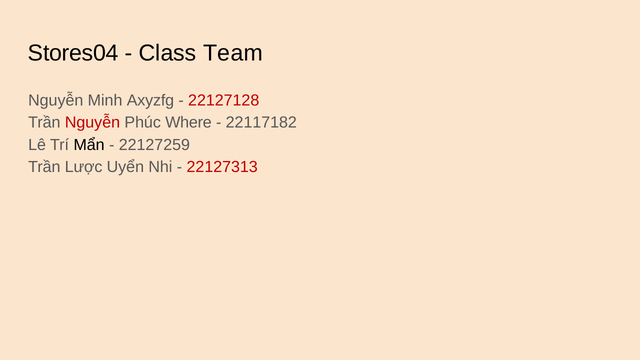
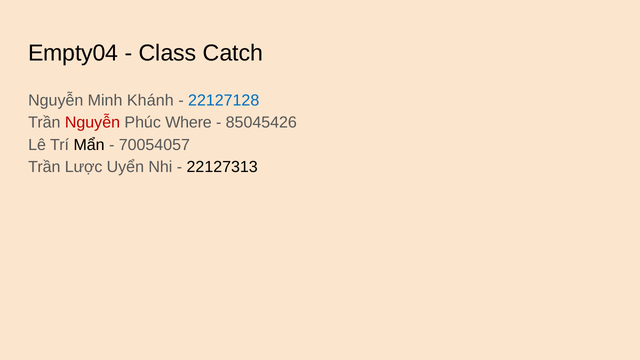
Stores04: Stores04 -> Empty04 (73, 53)
Team: Team -> Catch (233, 53)
Axyzfg: Axyzfg -> Khánh (150, 101)
22127128 colour: red -> blue (224, 101)
22117182: 22117182 -> 85045426 (261, 123)
22127259: 22127259 -> 70054057 (154, 145)
22127313 colour: red -> black (222, 167)
